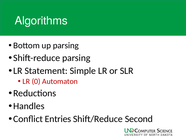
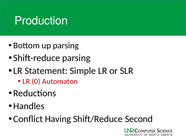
Algorithms: Algorithms -> Production (41, 21)
Entries: Entries -> Having (58, 119)
